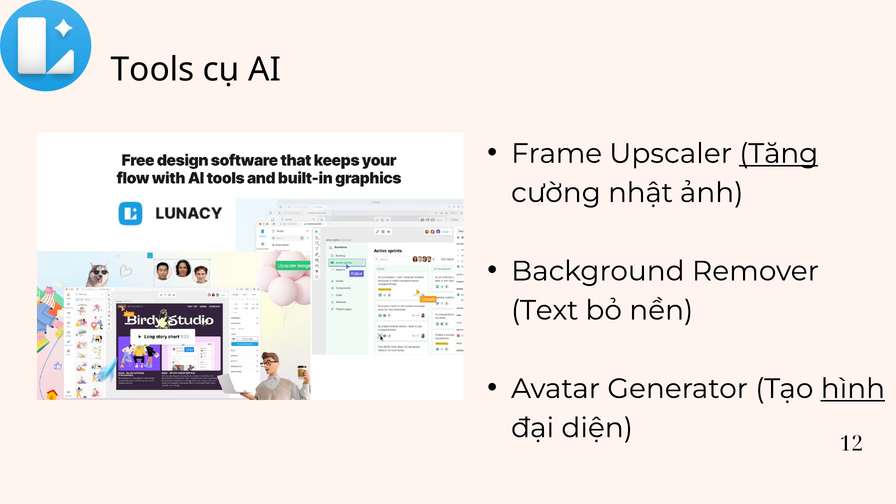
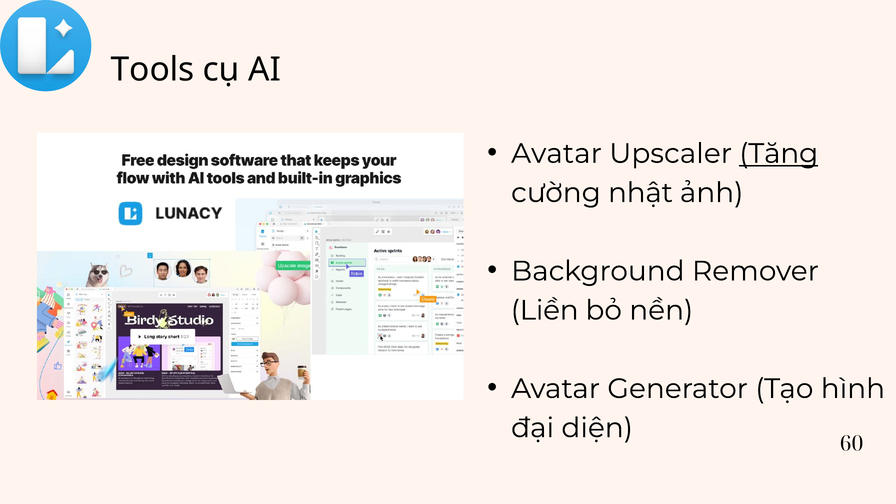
Frame: Frame -> Avatar (556, 154)
Text: Text -> Liền (545, 310)
hình underline: present -> none (853, 389)
12: 12 -> 60 (852, 444)
